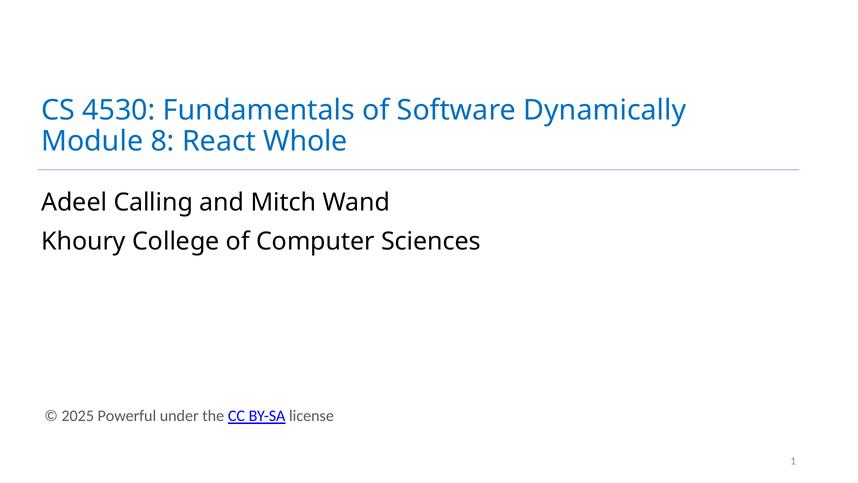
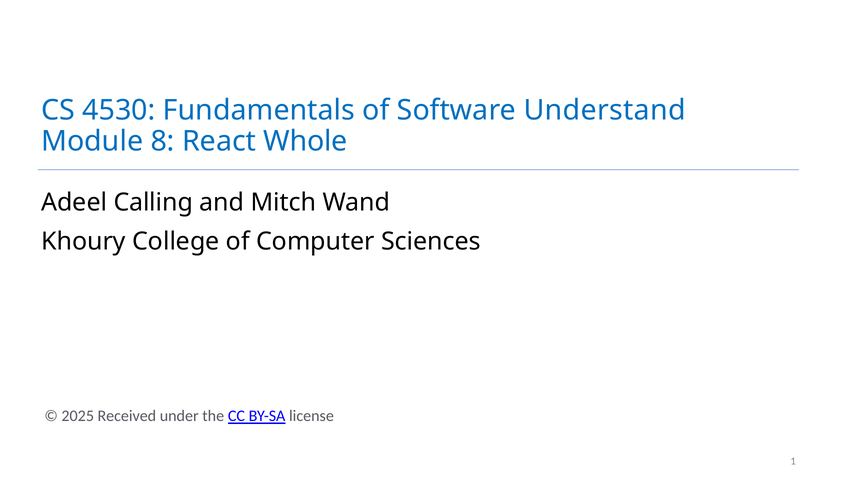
Dynamically: Dynamically -> Understand (605, 110)
Powerful: Powerful -> Received (127, 416)
